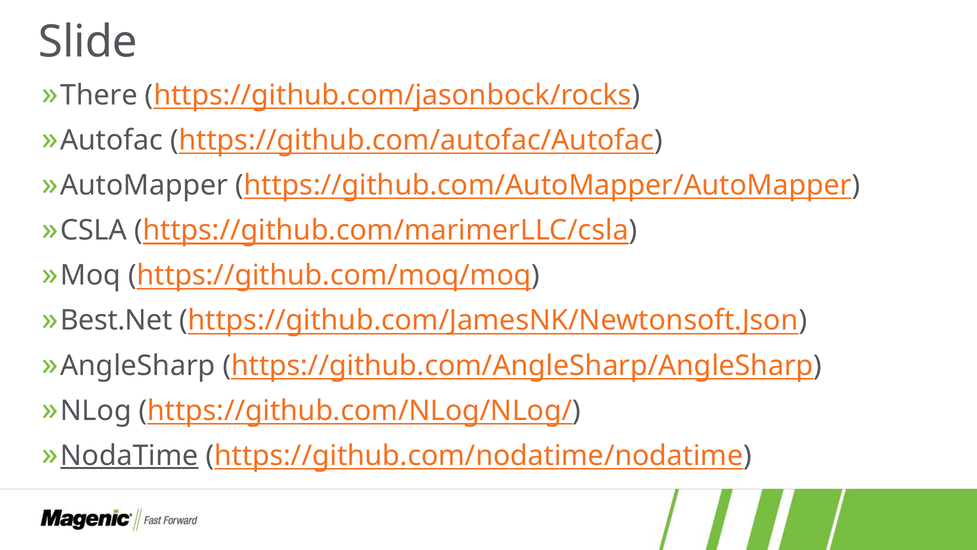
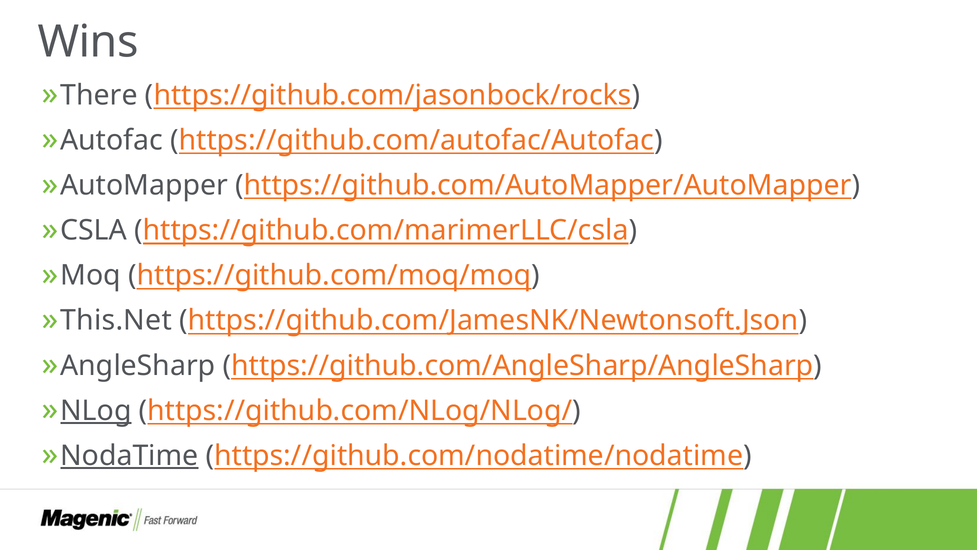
Slide: Slide -> Wins (88, 42)
Best.Net: Best.Net -> This.Net (116, 320)
NLog underline: none -> present (96, 410)
